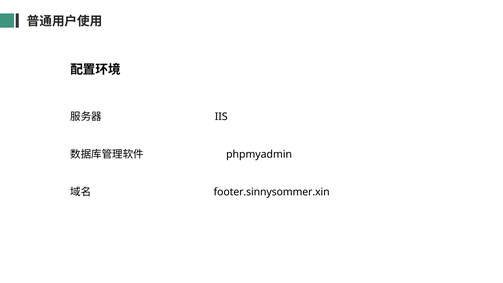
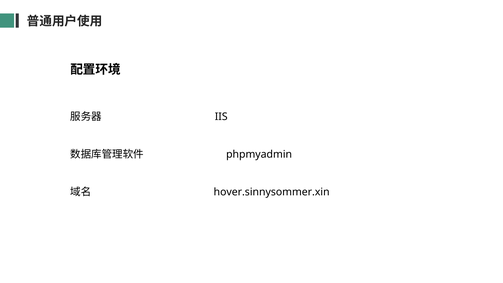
footer.sinnysommer.xin: footer.sinnysommer.xin -> hover.sinnysommer.xin (272, 192)
